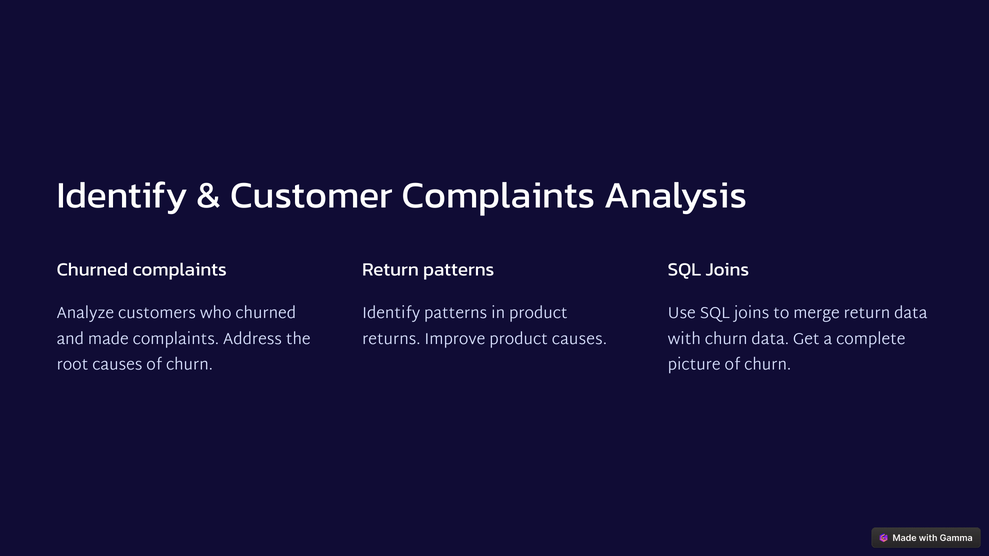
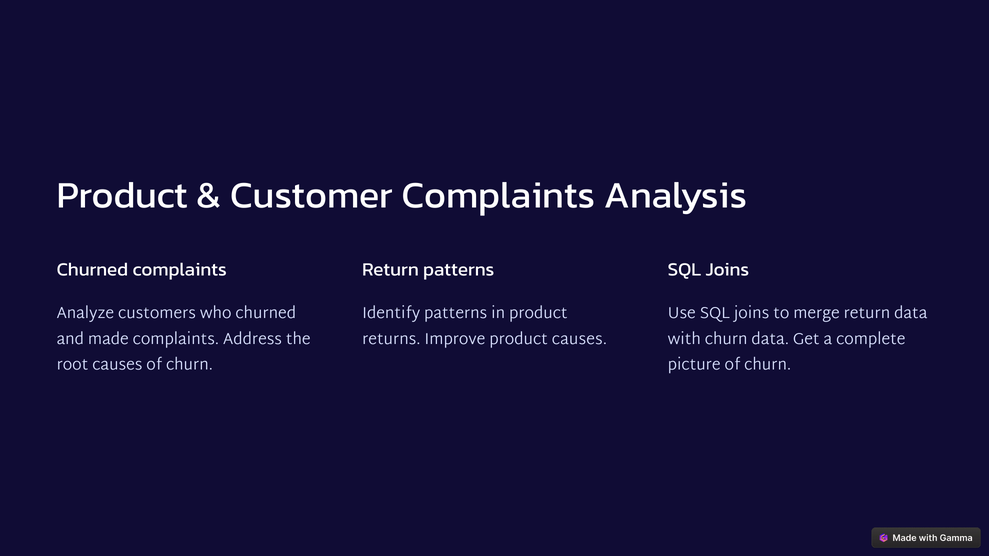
Identify: Identify -> Product (122, 195)
